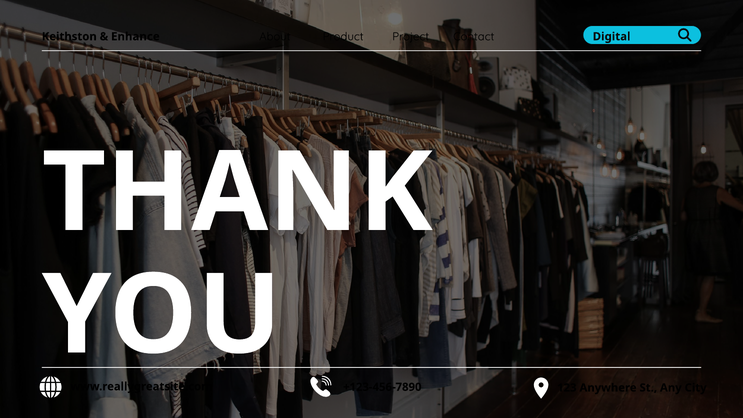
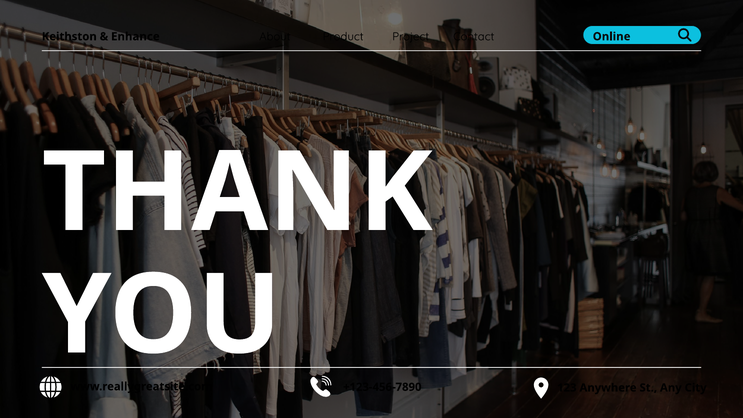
Digital: Digital -> Online (612, 37)
